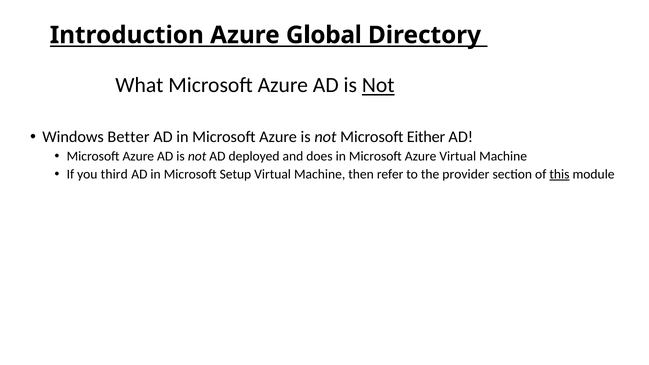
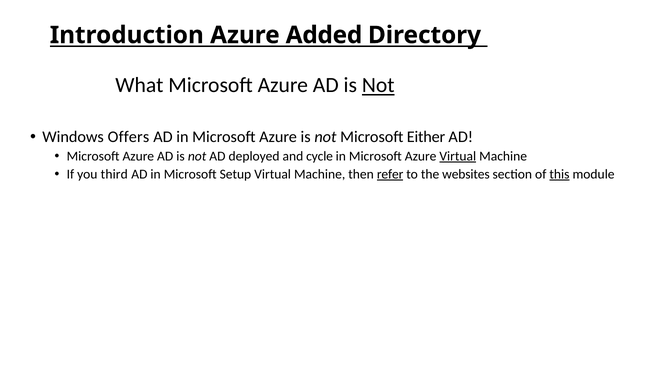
Global: Global -> Added (324, 35)
Better: Better -> Offers (128, 137)
does: does -> cycle (320, 156)
Virtual underline: none -> present (458, 156)
refer underline: none -> present (390, 174)
provider: provider -> websites (466, 174)
